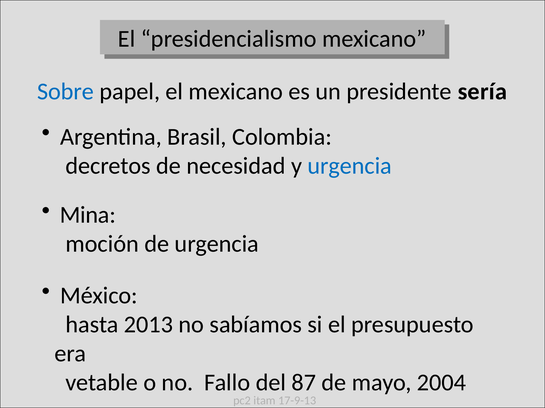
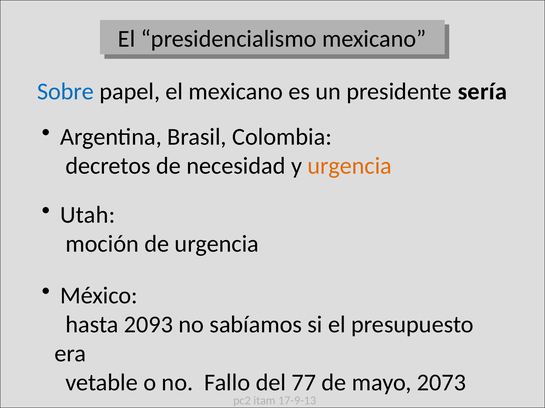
urgencia colour: blue -> orange (350, 166)
Mina: Mina -> Utah (88, 215)
2013: 2013 -> 2093 (148, 325)
87: 87 -> 77 (304, 383)
2004: 2004 -> 2073 (441, 383)
